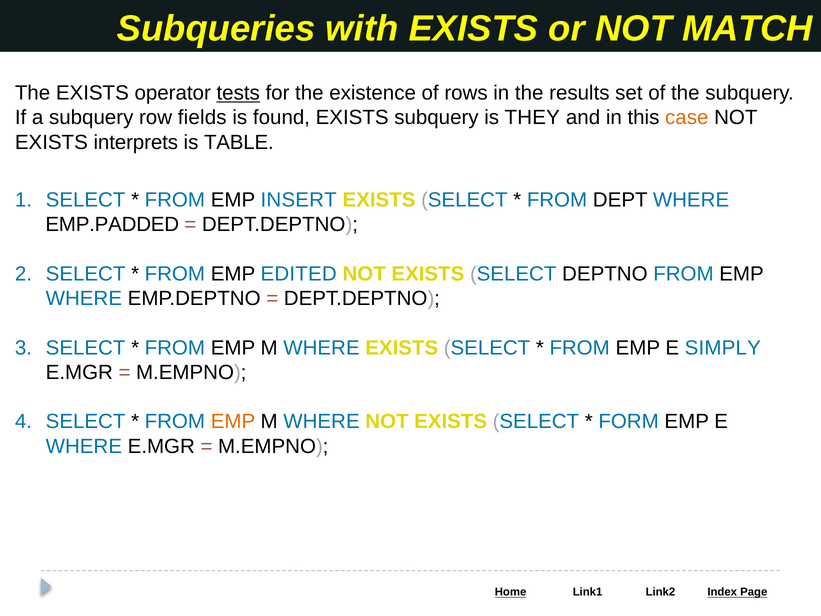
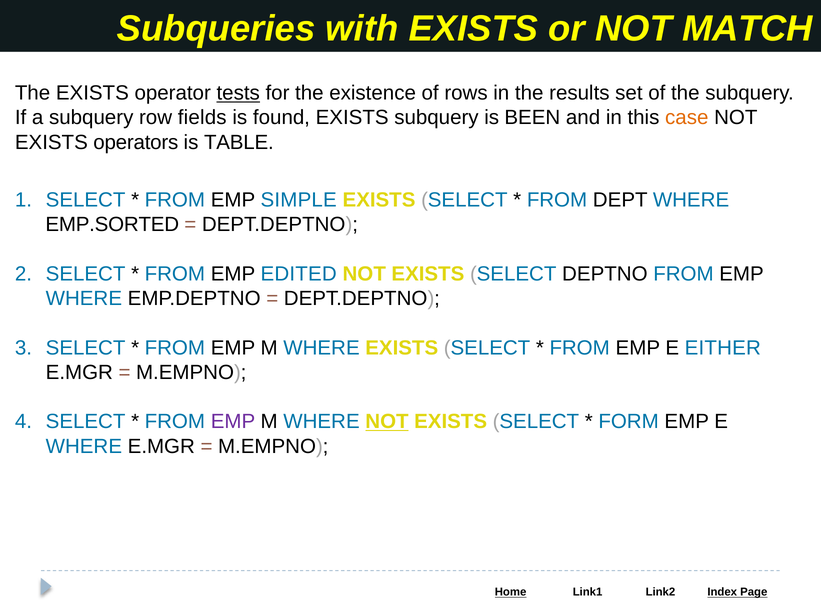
THEY: THEY -> BEEN (532, 118)
interprets: interprets -> operators (136, 142)
INSERT: INSERT -> SIMPLE (299, 200)
EMP.PADDED: EMP.PADDED -> EMP.SORTED (112, 224)
SIMPLY: SIMPLY -> EITHER (723, 348)
EMP colour: orange -> purple (233, 422)
NOT underline: none -> present (387, 422)
